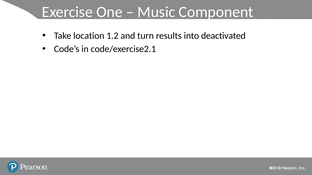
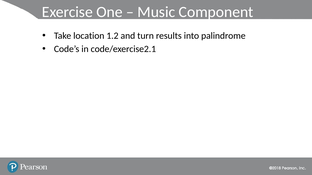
deactivated: deactivated -> palindrome (223, 36)
